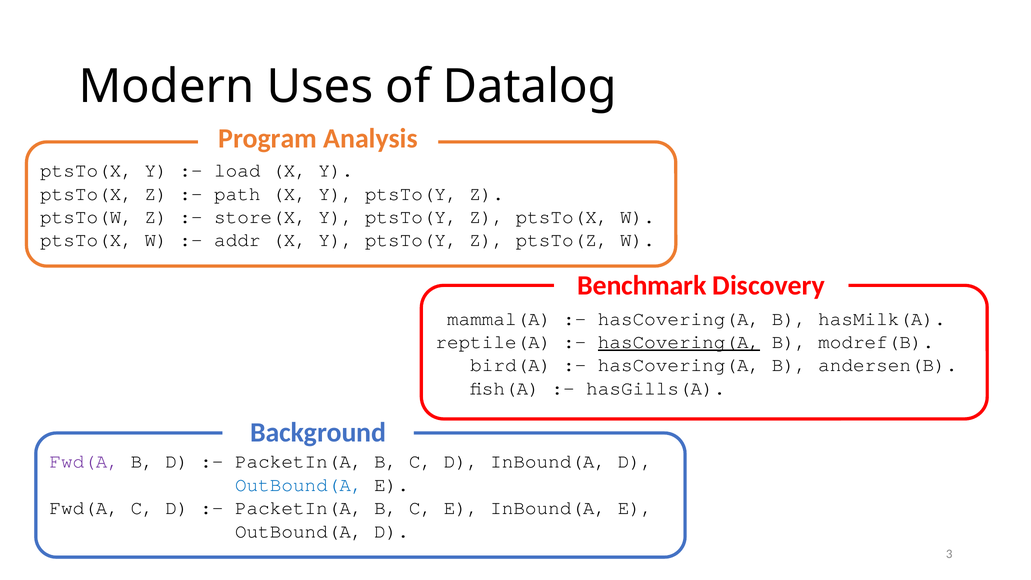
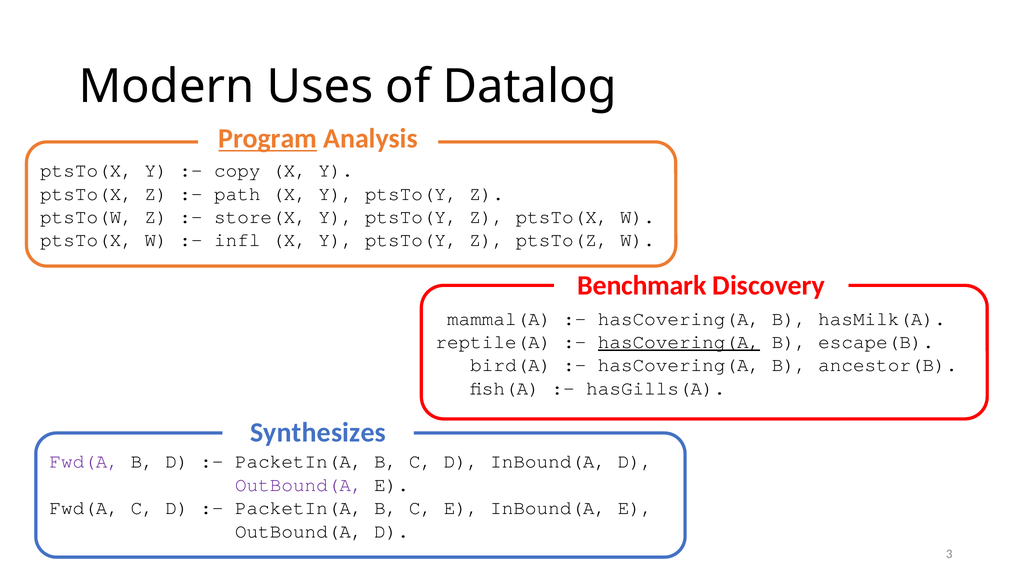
Program underline: none -> present (268, 139)
load: load -> copy (237, 170)
addr: addr -> infl (237, 240)
modref(B: modref(B -> escape(B (876, 342)
andersen(B: andersen(B -> ancestor(B (888, 365)
Background: Background -> Synthesizes (318, 433)
OutBound(A colour: blue -> purple (299, 485)
